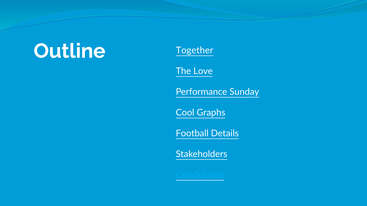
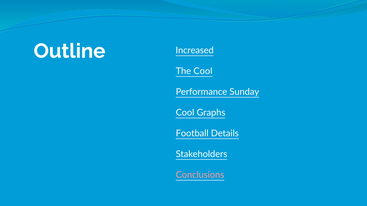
Together: Together -> Increased (195, 50)
The Love: Love -> Cool (203, 71)
Conclusions colour: light blue -> pink (200, 175)
